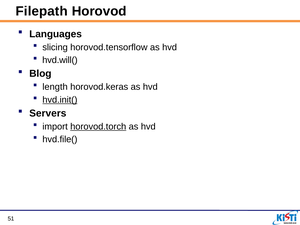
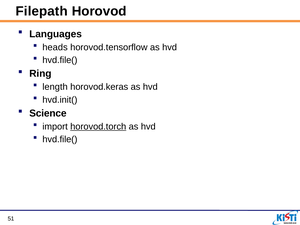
slicing: slicing -> heads (55, 47)
hvd.will(: hvd.will( -> hvd.file( (60, 60)
Blog: Blog -> Ring (40, 74)
hvd.init( underline: present -> none (60, 100)
Servers: Servers -> Science (48, 113)
